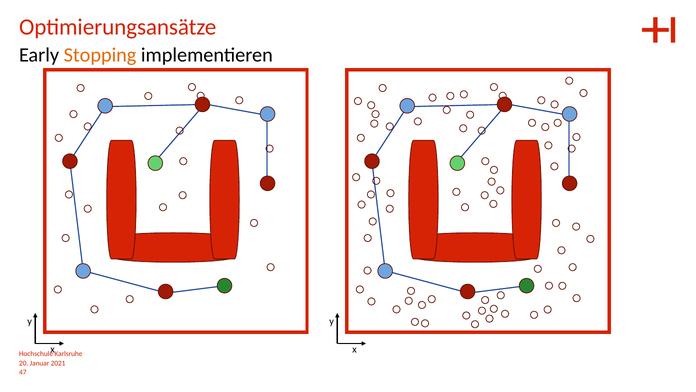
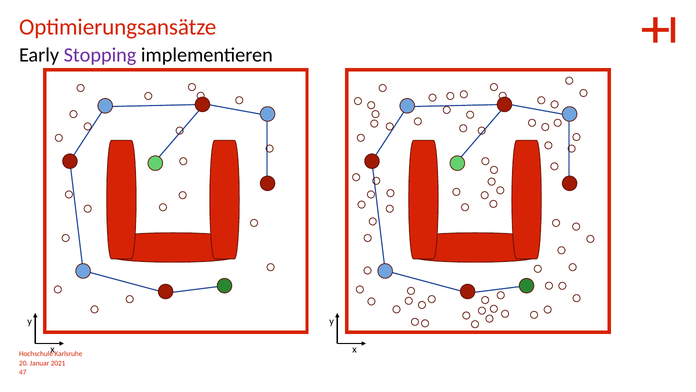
Stopping colour: orange -> purple (100, 55)
